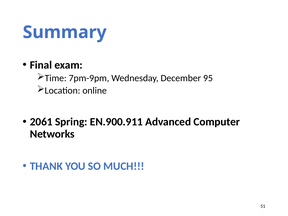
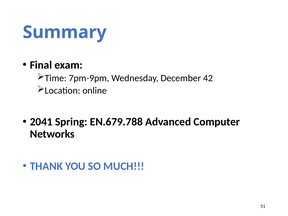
95: 95 -> 42 (208, 78)
2061: 2061 -> 2041 (41, 122)
EN.900.911: EN.900.911 -> EN.679.788 (116, 122)
